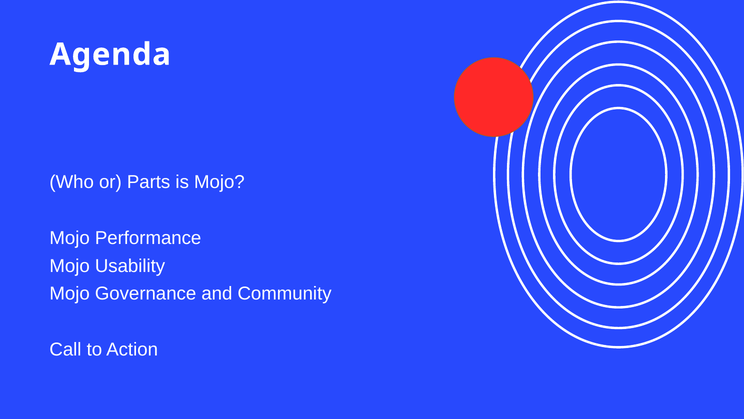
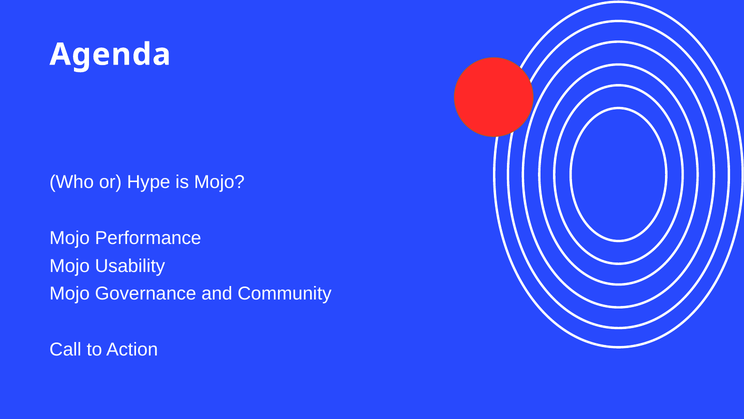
Parts: Parts -> Hype (149, 182)
